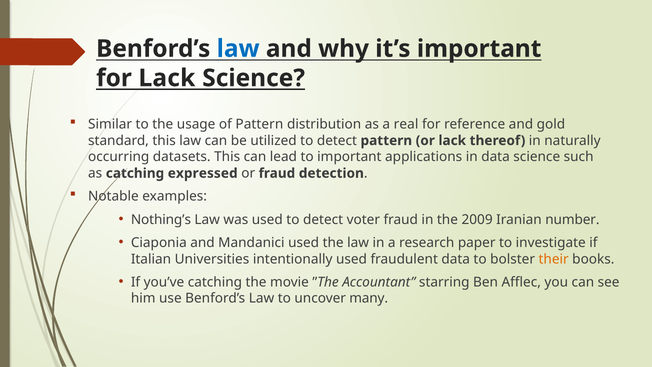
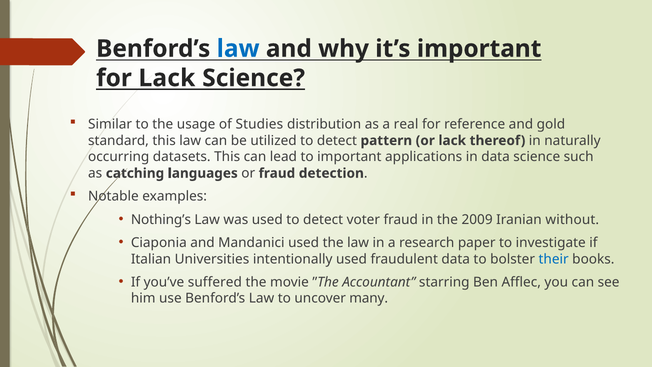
of Pattern: Pattern -> Studies (259, 124)
expressed: expressed -> languages (203, 173)
number: number -> without (572, 219)
their colour: orange -> blue (554, 259)
you’ve catching: catching -> suffered (215, 282)
